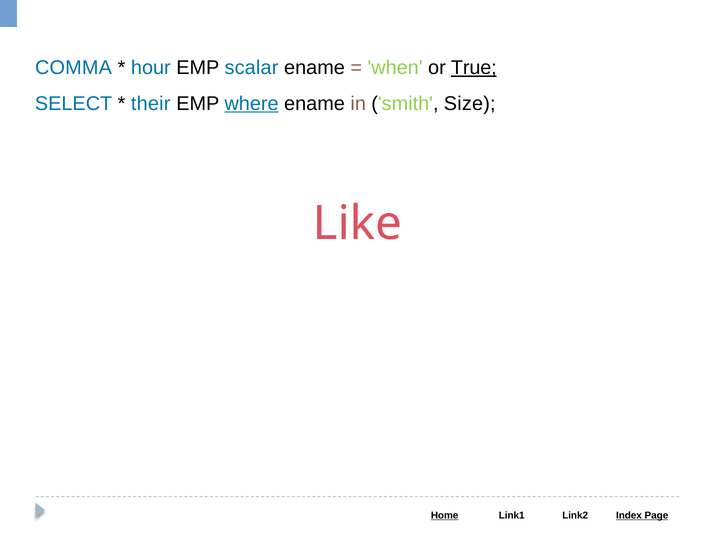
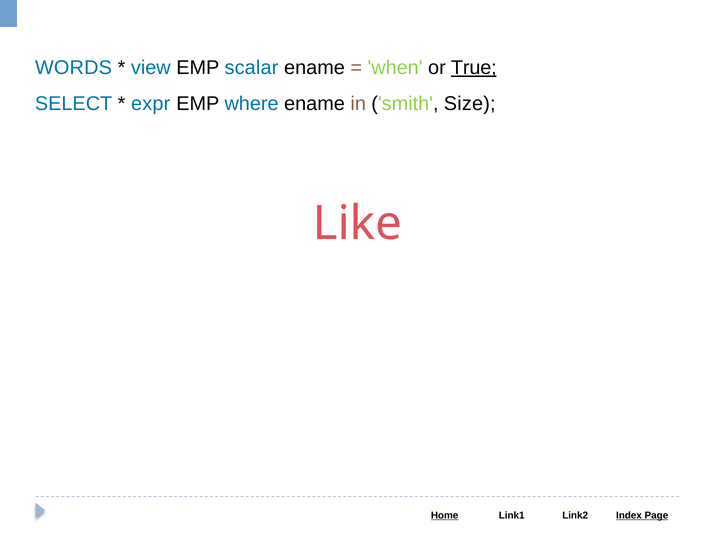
COMMA: COMMA -> WORDS (73, 68)
hour: hour -> view (151, 68)
their: their -> expr (151, 104)
where underline: present -> none (252, 104)
